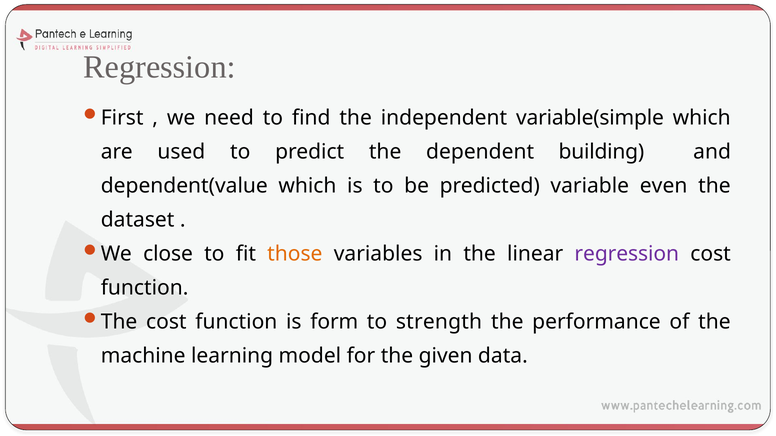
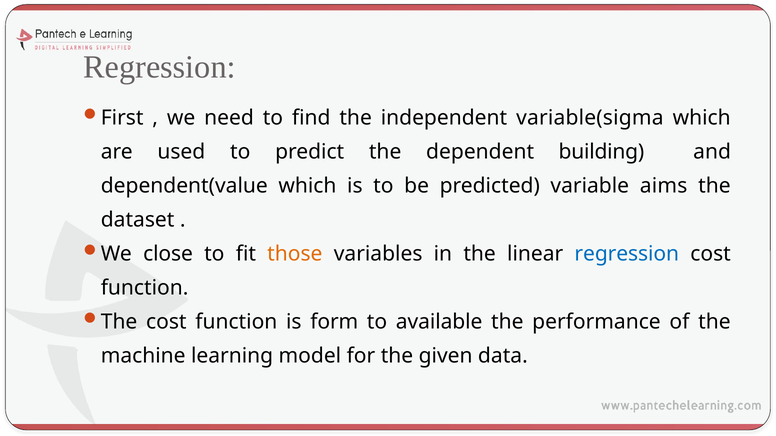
variable(simple: variable(simple -> variable(sigma (590, 118)
even: even -> aims (664, 186)
regression colour: purple -> blue (627, 254)
strength: strength -> available (439, 322)
